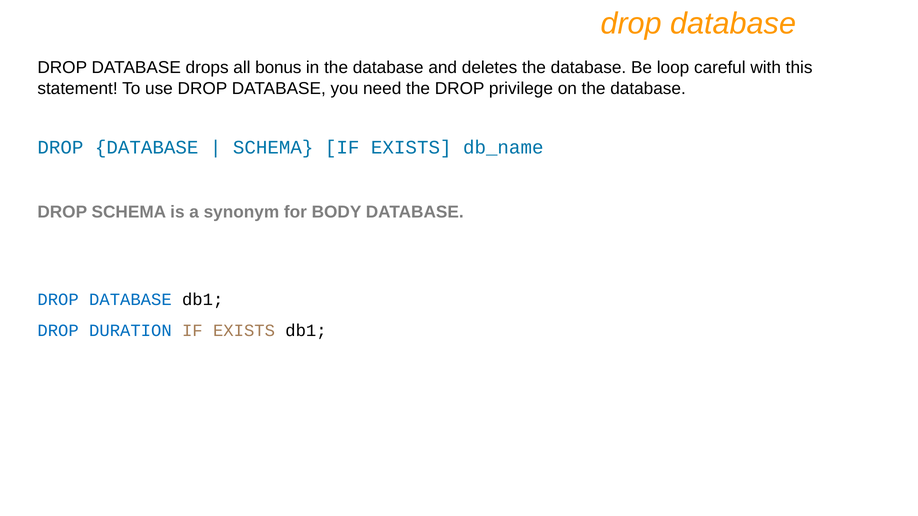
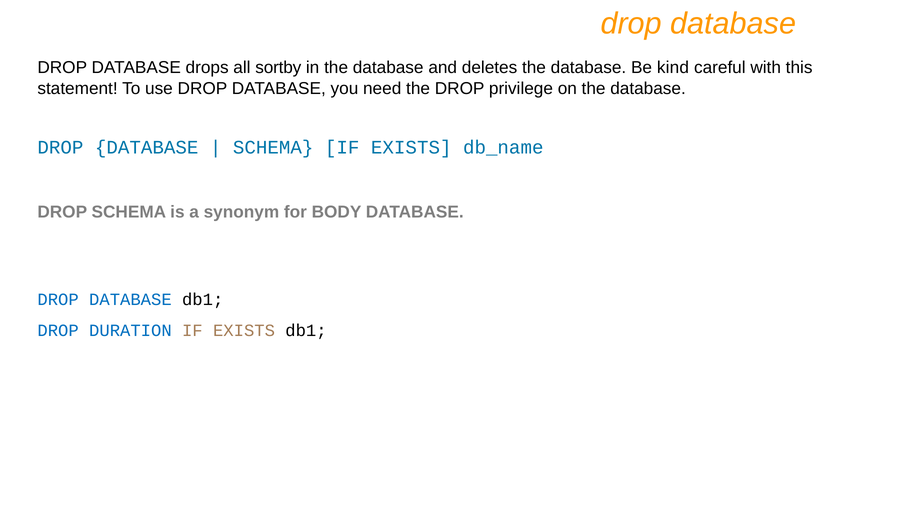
bonus: bonus -> sortby (278, 68)
loop: loop -> kind (673, 68)
